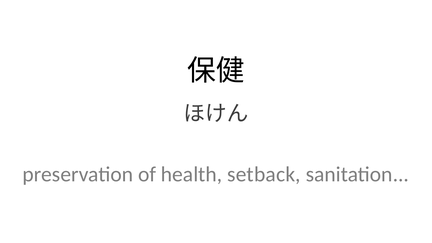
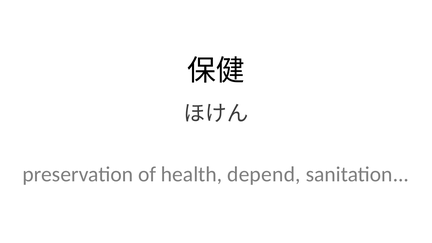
setback: setback -> depend (264, 174)
